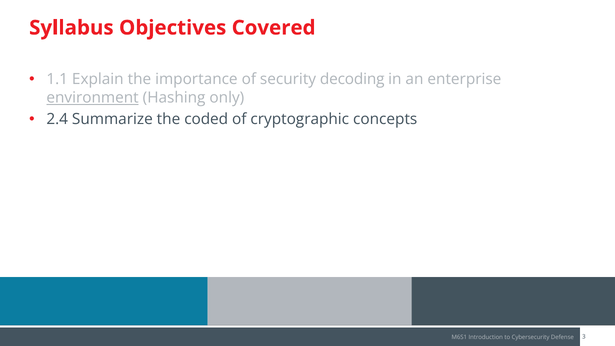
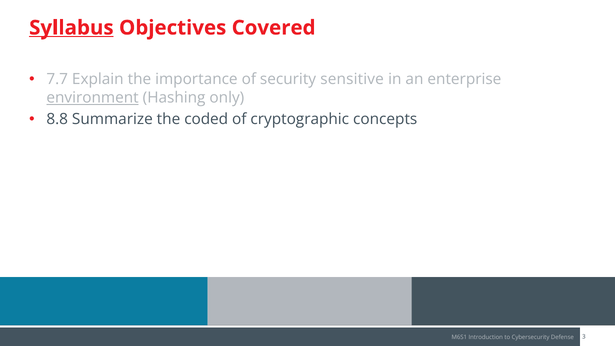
Syllabus underline: none -> present (71, 28)
1.1: 1.1 -> 7.7 (57, 79)
decoding: decoding -> sensitive (352, 79)
2.4: 2.4 -> 8.8 (57, 119)
